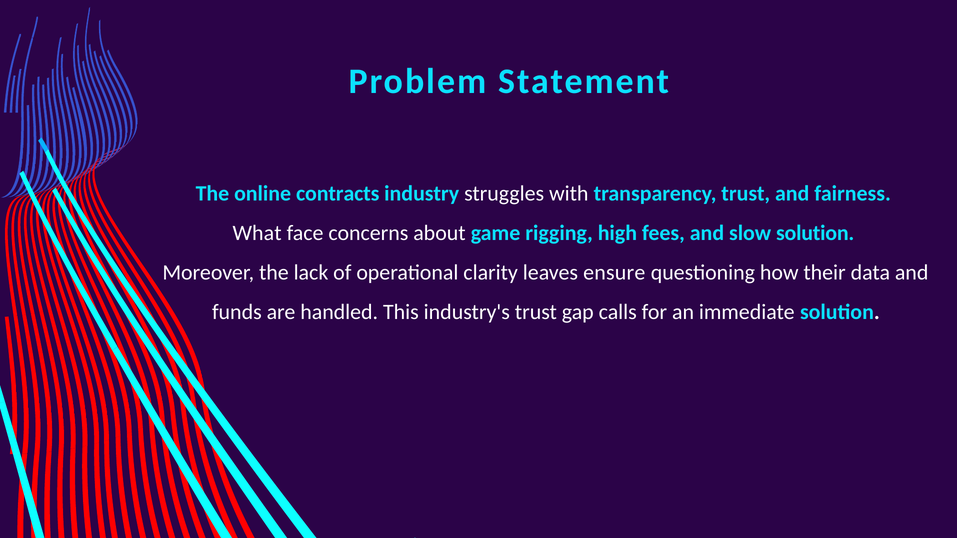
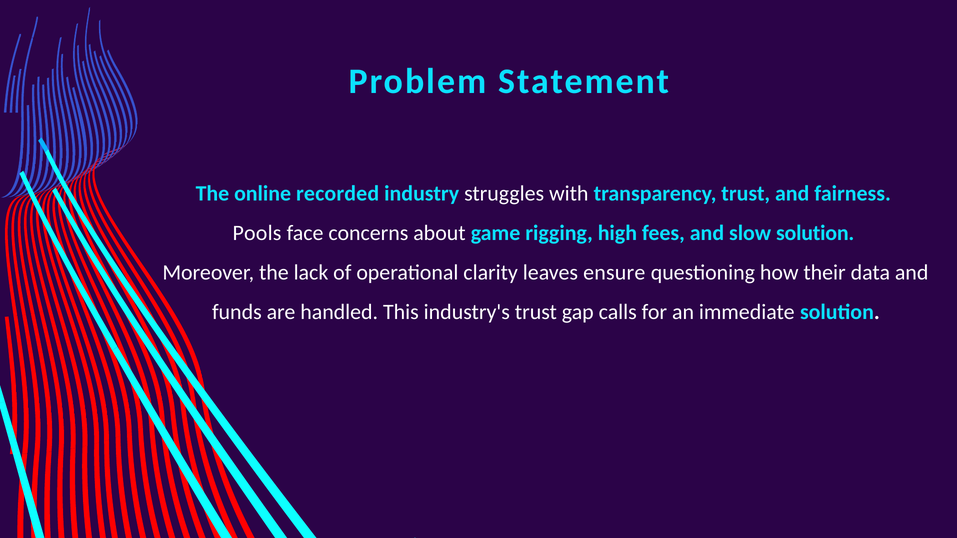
contracts: contracts -> recorded (338, 194)
What: What -> Pools (257, 233)
